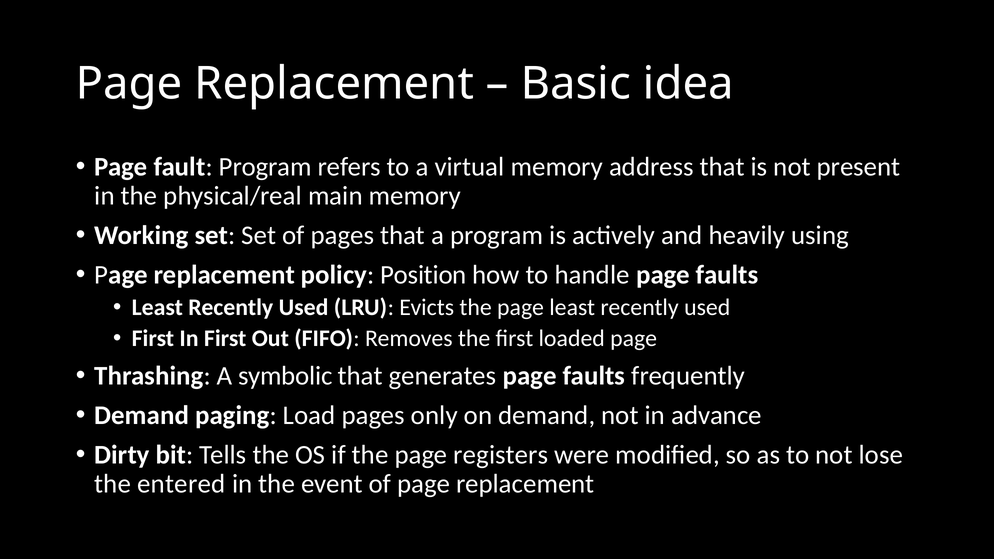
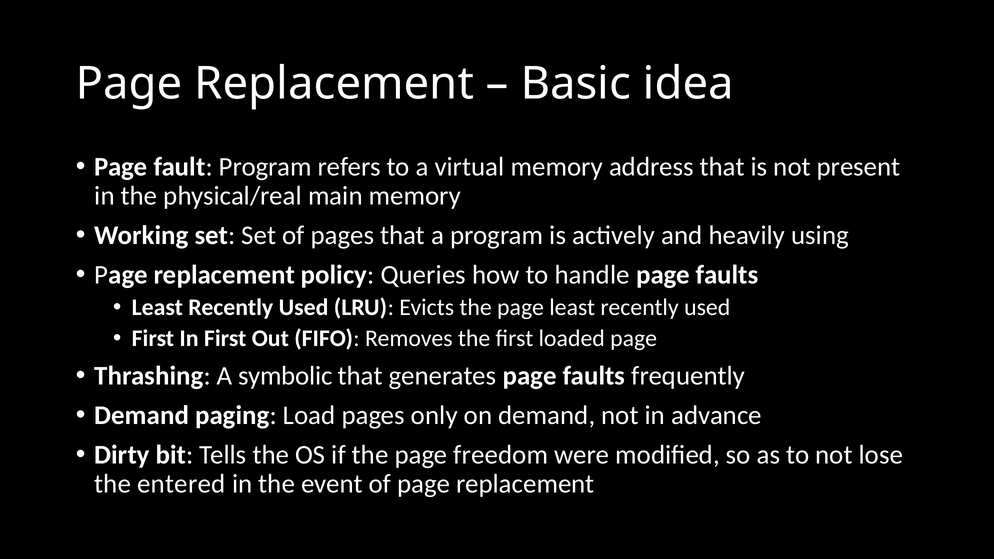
Position: Position -> Queries (423, 275)
registers: registers -> freedom (501, 455)
